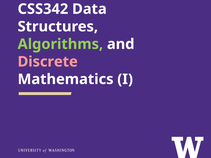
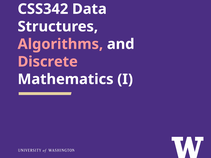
Algorithms colour: light green -> pink (60, 44)
